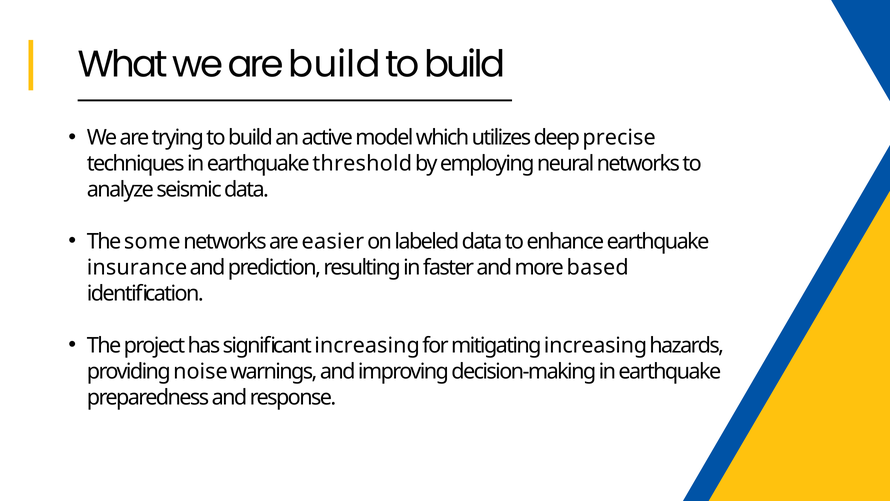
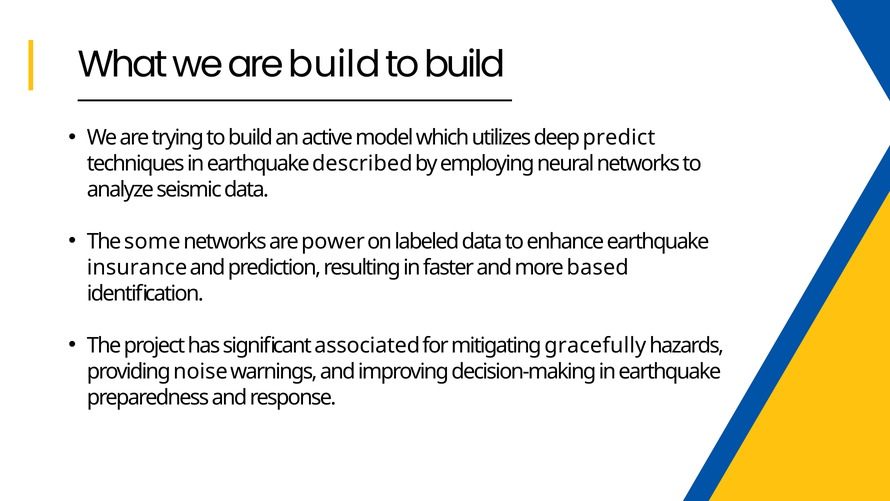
precise: precise -> predict (619, 137)
threshold: threshold -> described (362, 163)
easier: easier -> power (333, 241)
significant increasing: increasing -> associated (367, 345)
mitigating increasing: increasing -> gracefully (595, 345)
